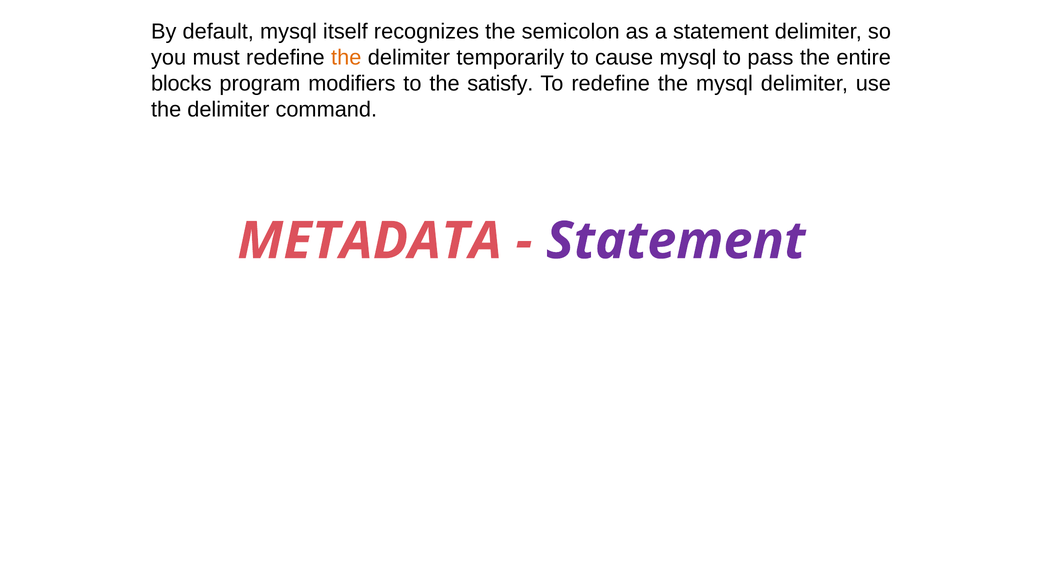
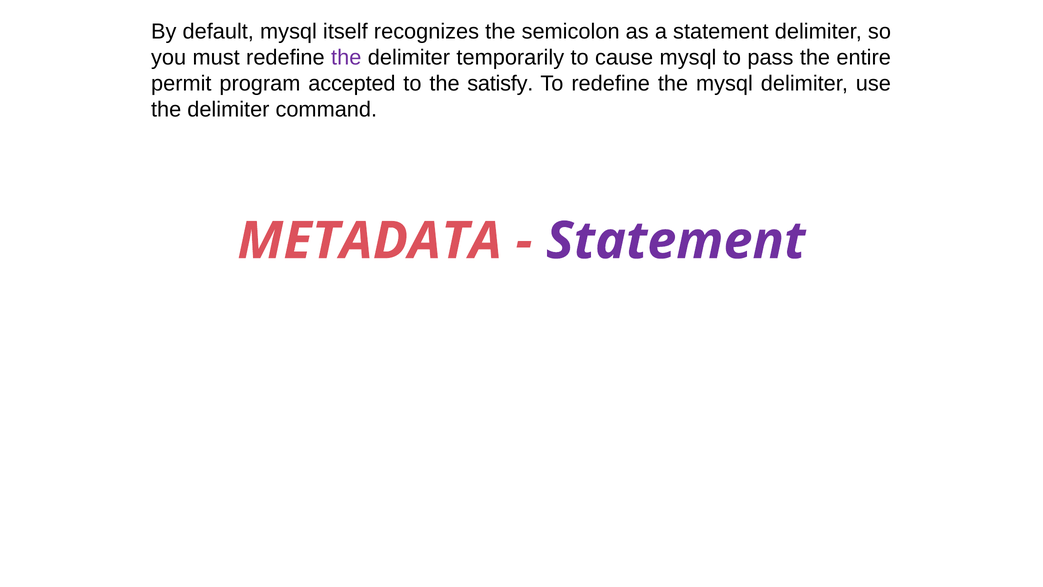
the colour: orange -> purple (346, 58)
blocks: blocks -> permit (181, 84)
modifiers: modifiers -> accepted (352, 84)
